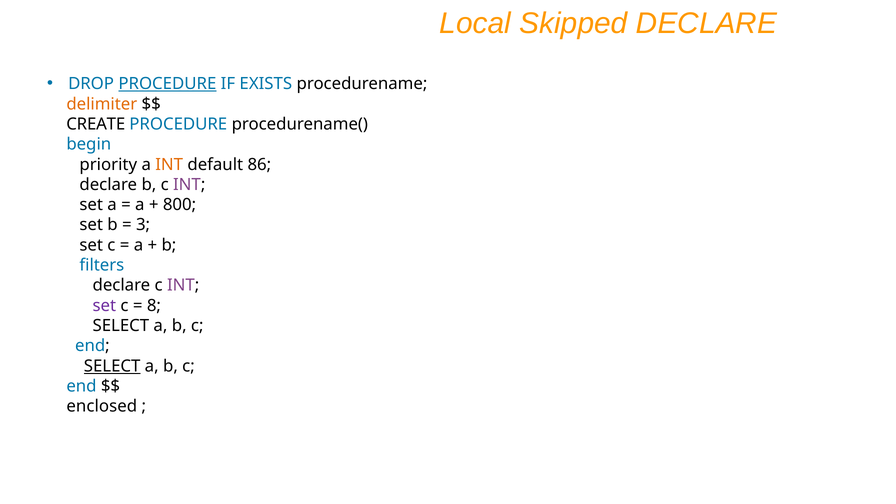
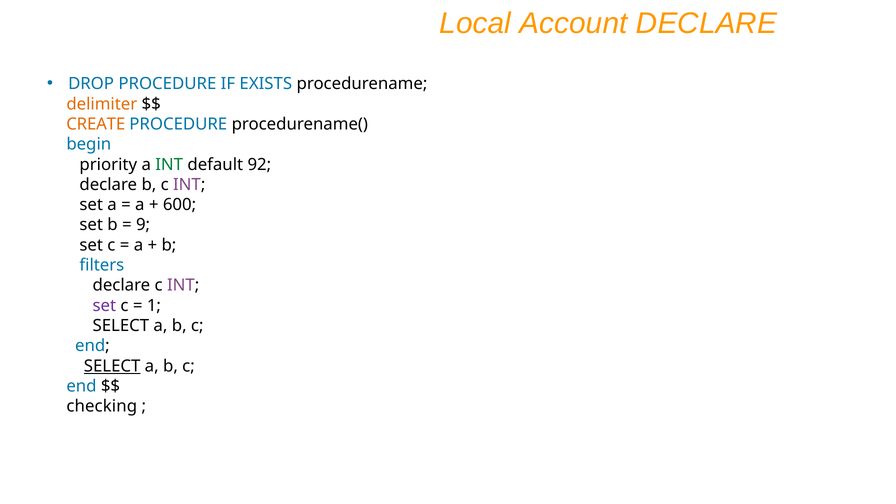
Skipped: Skipped -> Account (573, 23)
PROCEDURE underline: present -> none (167, 84)
CREATE colour: black -> orange (96, 124)
INT colour: orange -> green (169, 164)
86: 86 -> 92 (259, 164)
800: 800 -> 600 (180, 205)
3: 3 -> 9 (143, 225)
8: 8 -> 1 (154, 306)
enclosed: enclosed -> checking (102, 406)
